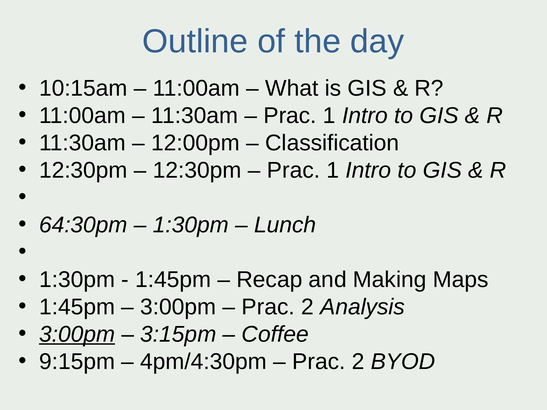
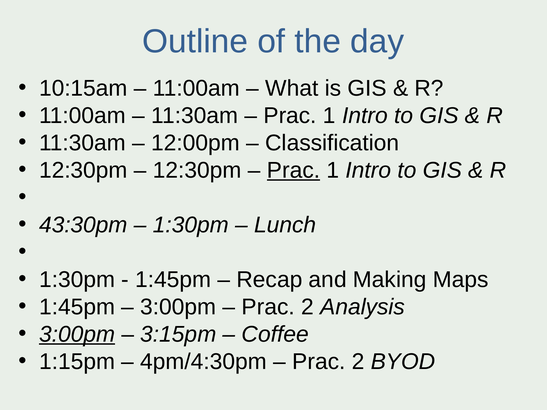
Prac underline: none -> present (293, 170)
64:30pm: 64:30pm -> 43:30pm (83, 225)
9:15pm: 9:15pm -> 1:15pm (77, 362)
